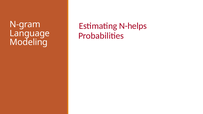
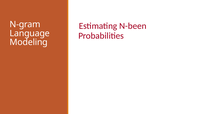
N-helps: N-helps -> N-been (133, 26)
